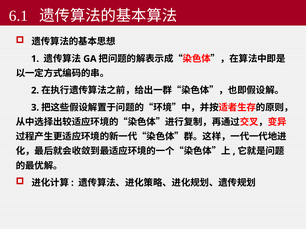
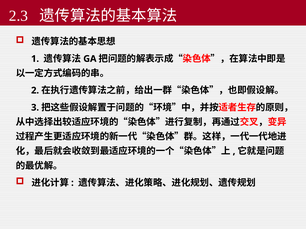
6.1: 6.1 -> 2.3 (19, 16)
